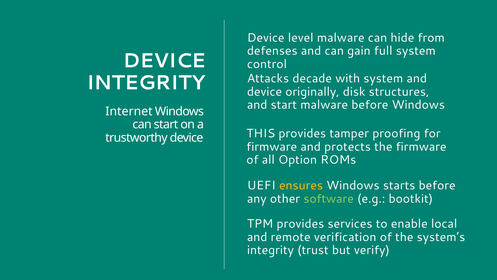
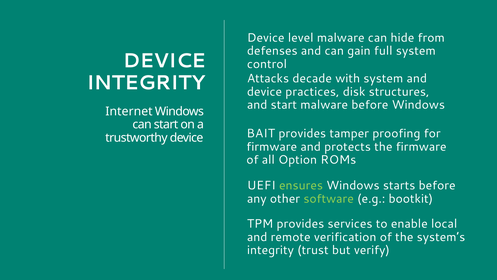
originally: originally -> practices (312, 91)
THIS: THIS -> BAIT (261, 133)
ensures colour: yellow -> light green (301, 185)
